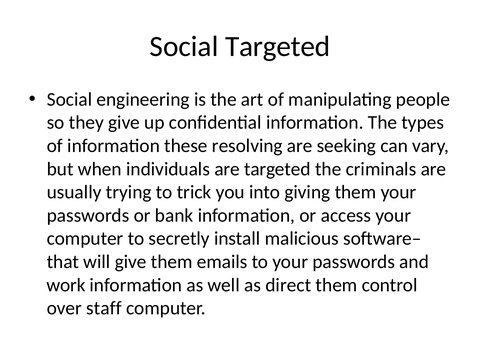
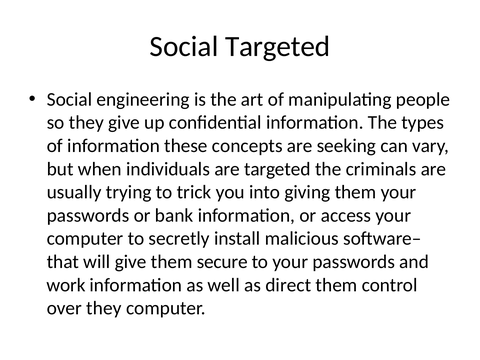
resolving: resolving -> concepts (247, 146)
emails: emails -> secure (222, 262)
over staff: staff -> they (104, 308)
